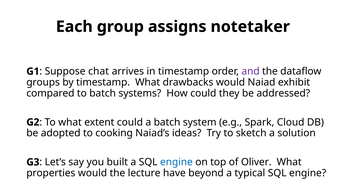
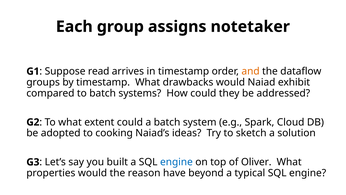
chat: chat -> read (99, 71)
and colour: purple -> orange (251, 71)
lecture: lecture -> reason (144, 173)
